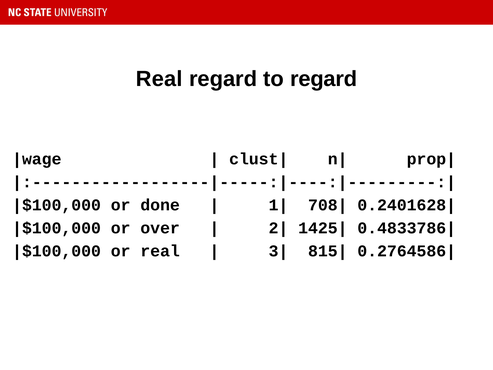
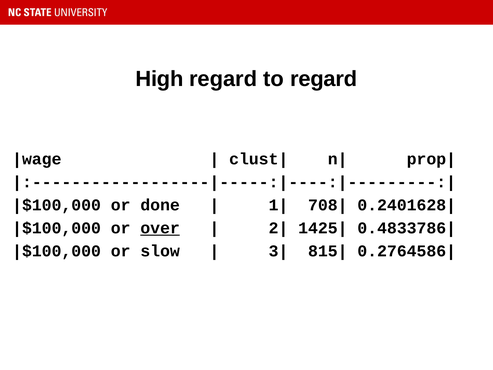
Real: Real -> High (159, 79)
over underline: none -> present (160, 228)
or real: real -> slow (160, 251)
